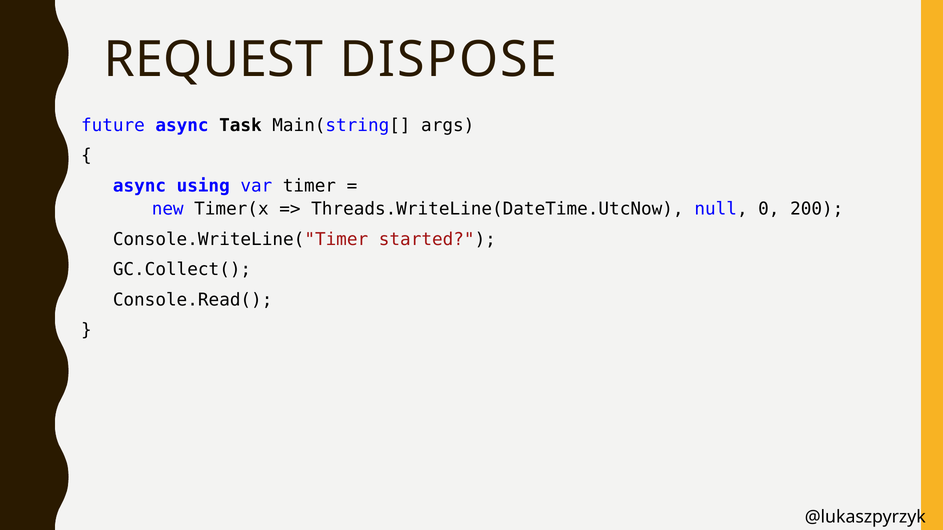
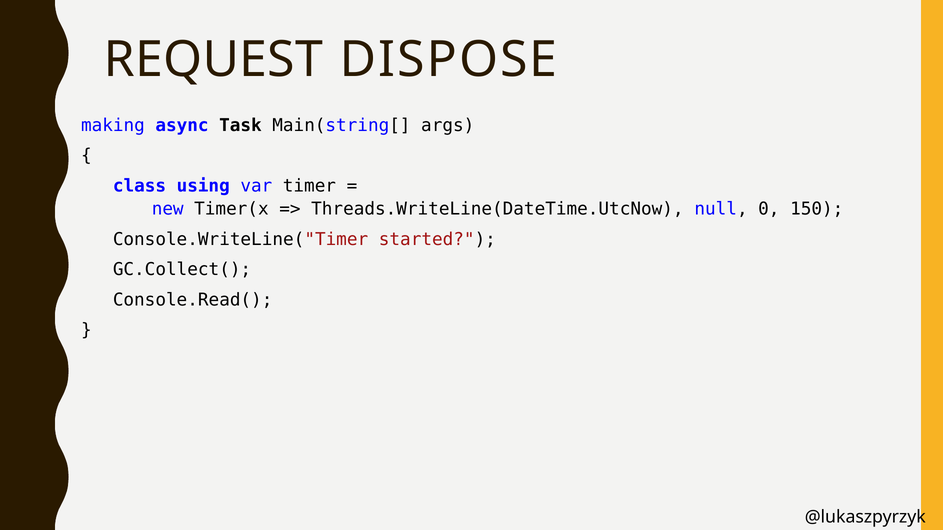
future: future -> making (113, 126)
async: async -> class (139, 186)
200: 200 -> 150 (817, 209)
